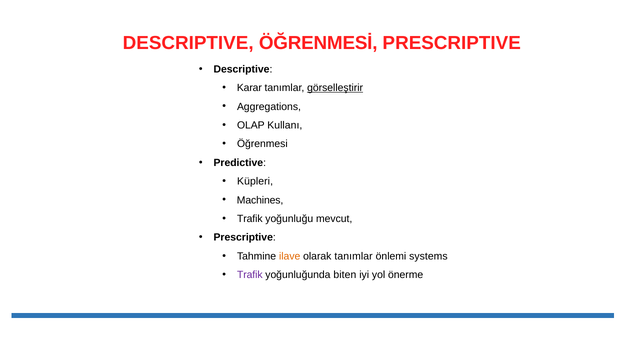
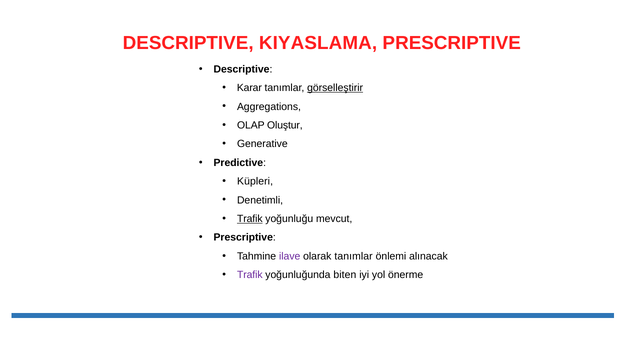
ÖĞRENMESİ: ÖĞRENMESİ -> KIYASLAMA (318, 43)
Kullanı: Kullanı -> Oluştur (285, 125)
Öğrenmesi: Öğrenmesi -> Generative (262, 144)
Machines: Machines -> Denetimli (260, 200)
Trafik underline: none -> present (250, 219)
ilave colour: orange -> purple (290, 256)
systems: systems -> alınacak (428, 256)
